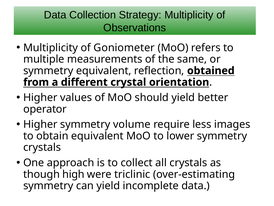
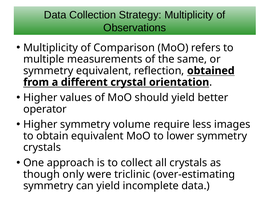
Goniometer: Goniometer -> Comparison (124, 48)
high: high -> only (73, 174)
